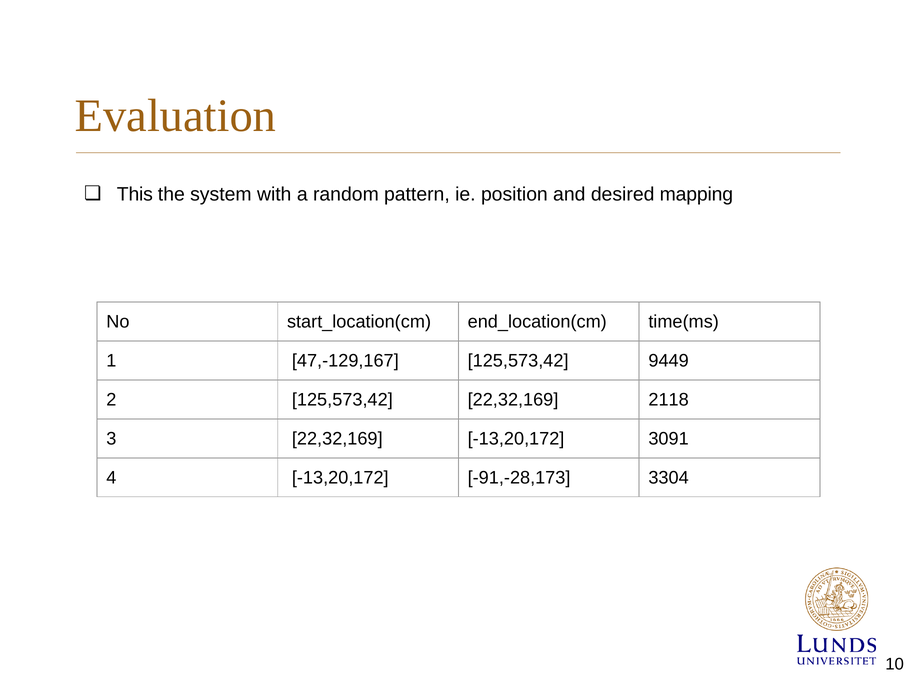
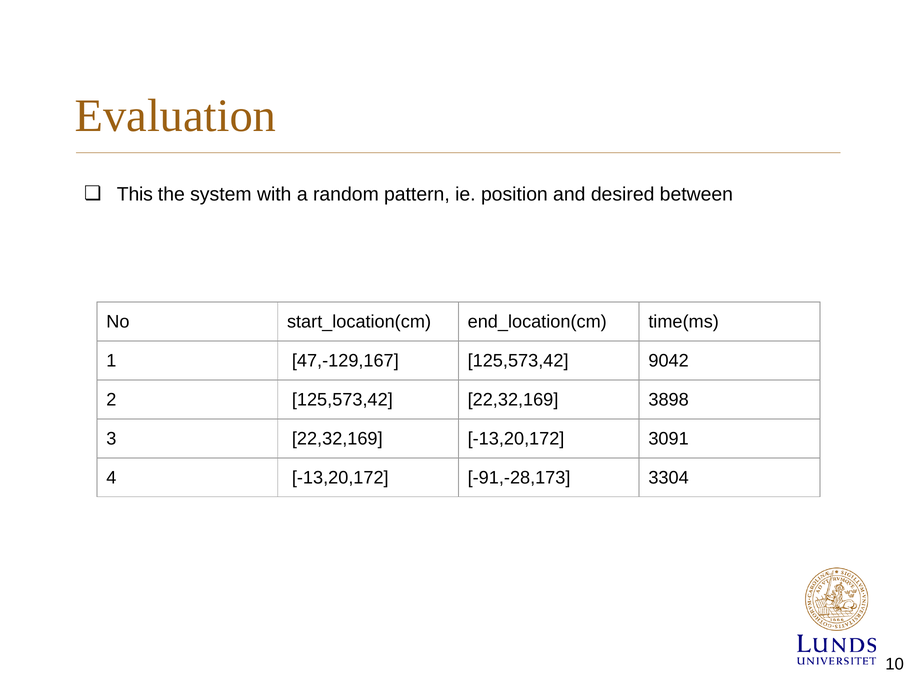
mapping: mapping -> between (696, 194)
9449: 9449 -> 9042 (669, 361)
2118: 2118 -> 3898 (669, 400)
